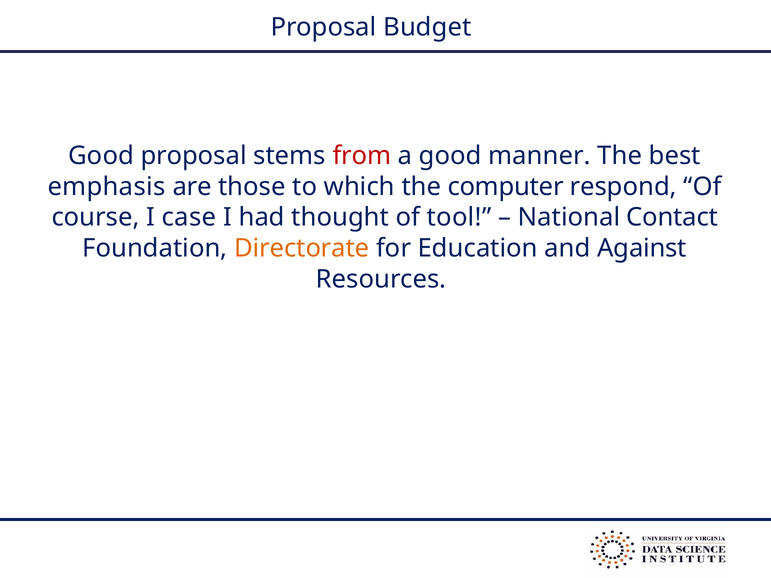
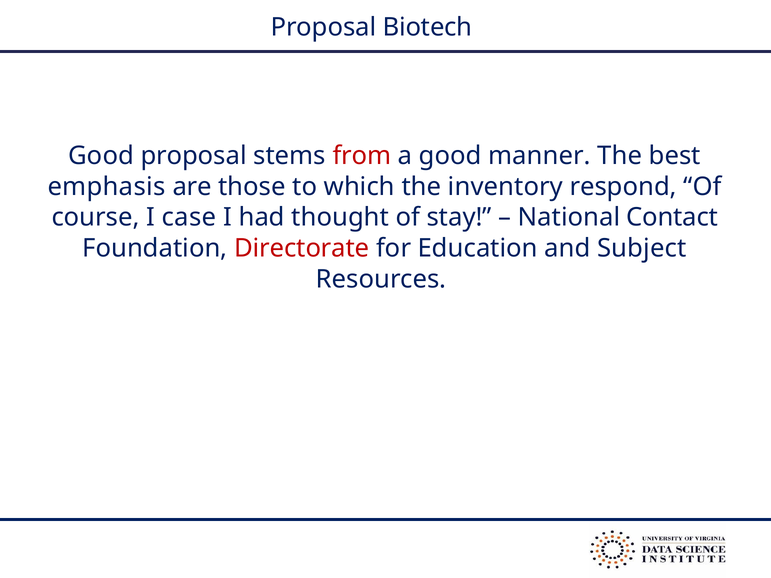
Budget: Budget -> Biotech (428, 27)
computer: computer -> inventory (505, 187)
tool: tool -> stay (459, 218)
Directorate colour: orange -> red (302, 248)
Against: Against -> Subject (642, 248)
